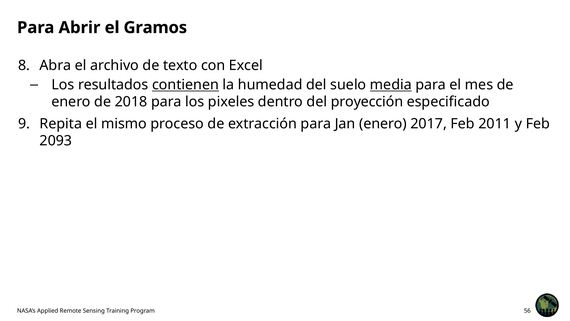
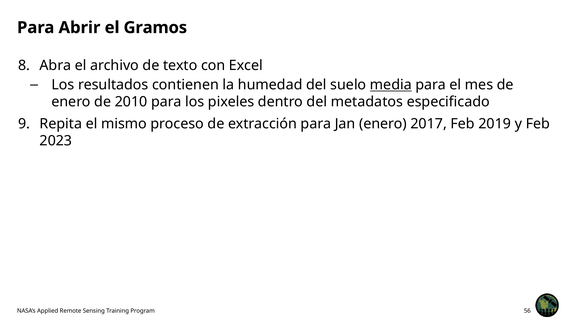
contienen underline: present -> none (185, 85)
2018: 2018 -> 2010 (131, 102)
proyección: proyección -> metadatos (367, 102)
2011: 2011 -> 2019 (495, 124)
2093: 2093 -> 2023 (56, 141)
